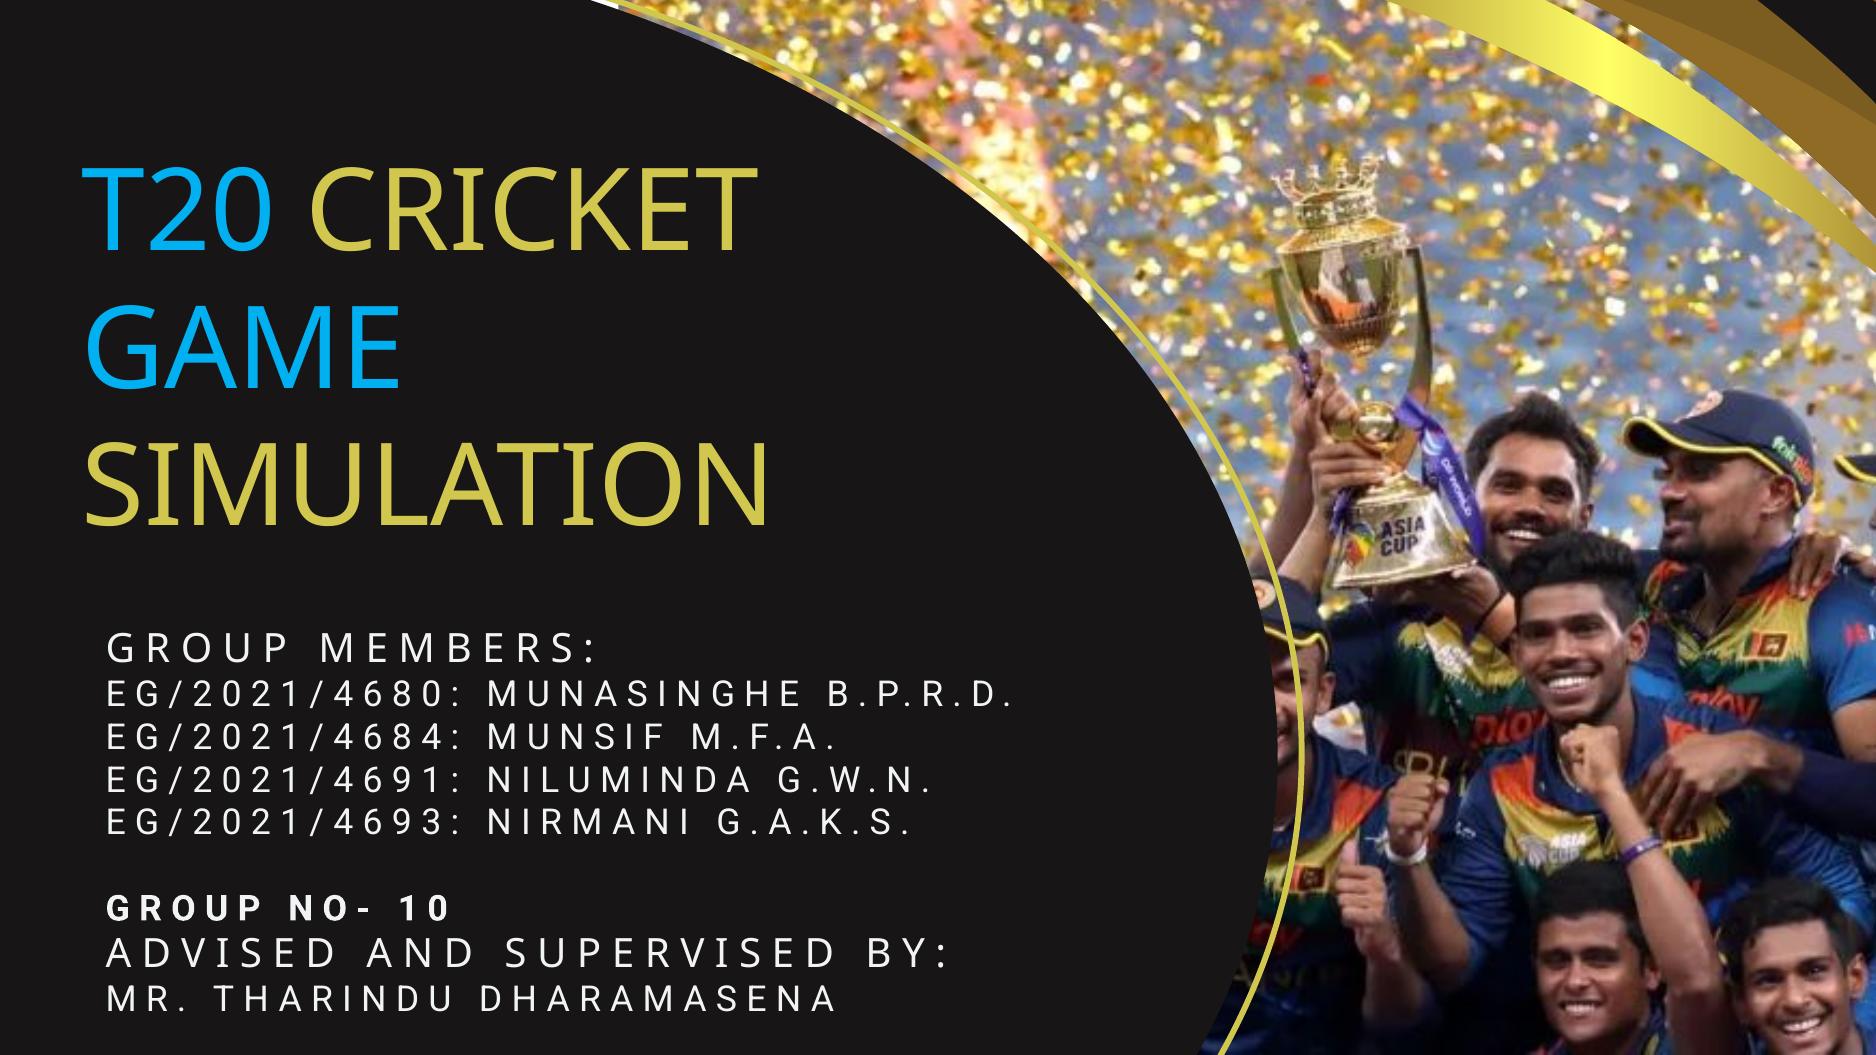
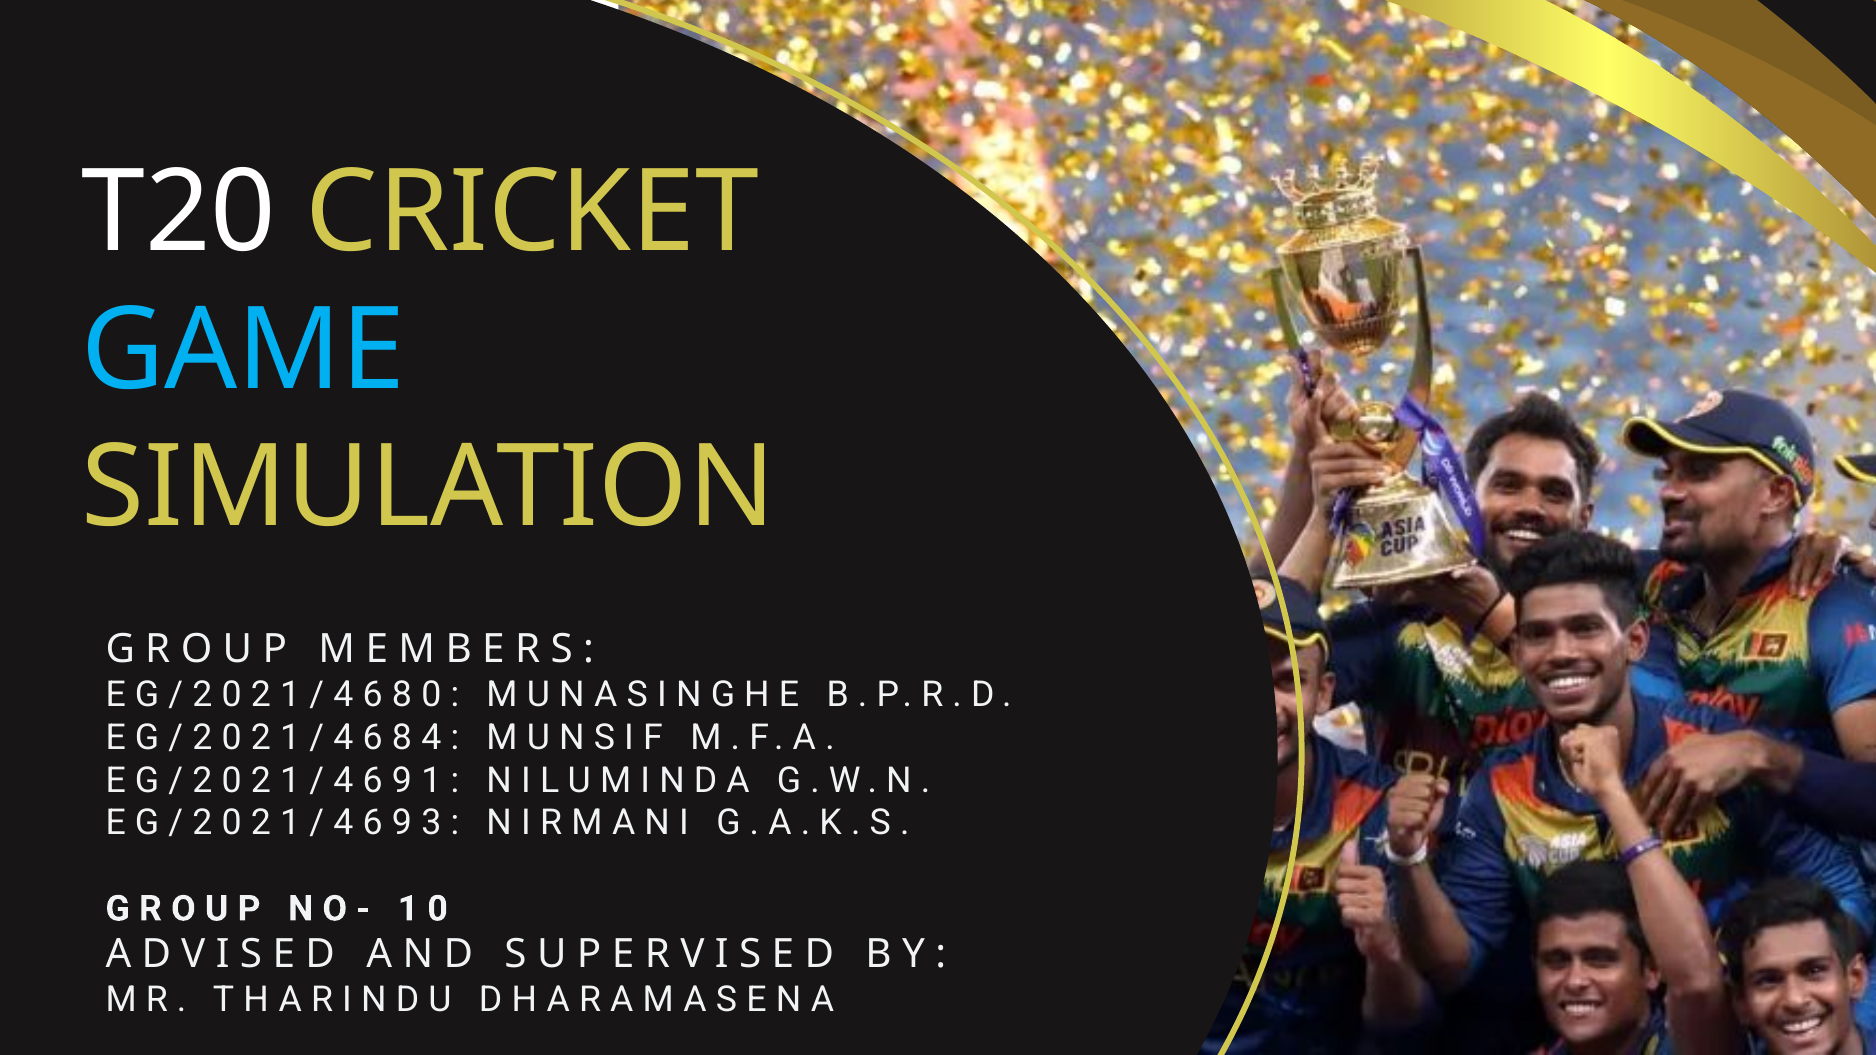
T20 colour: light blue -> white (179, 213)
